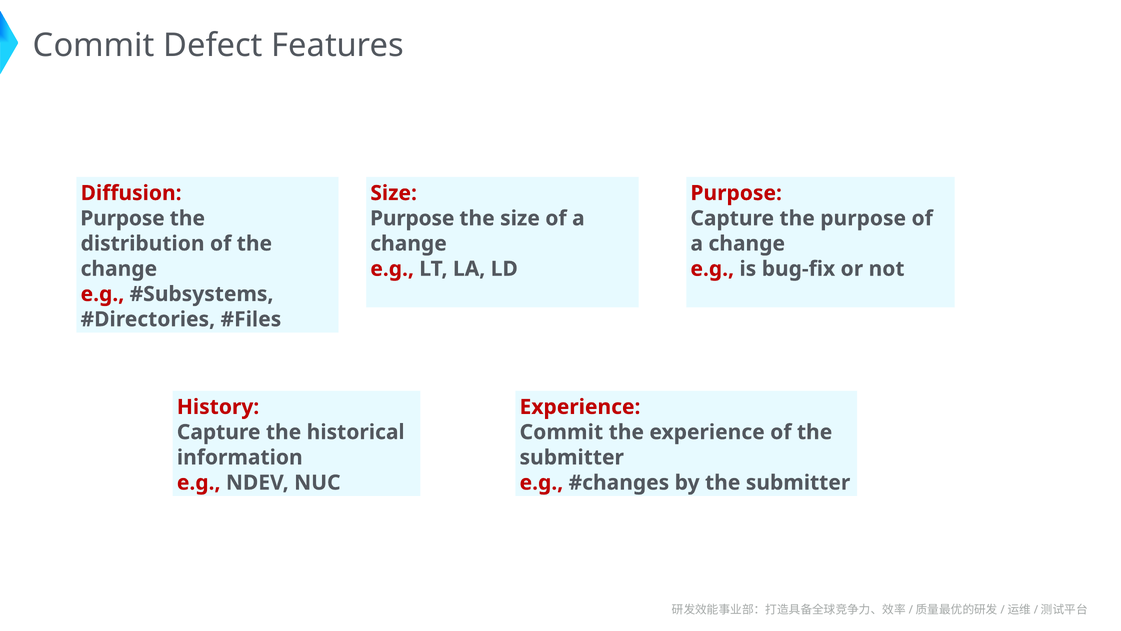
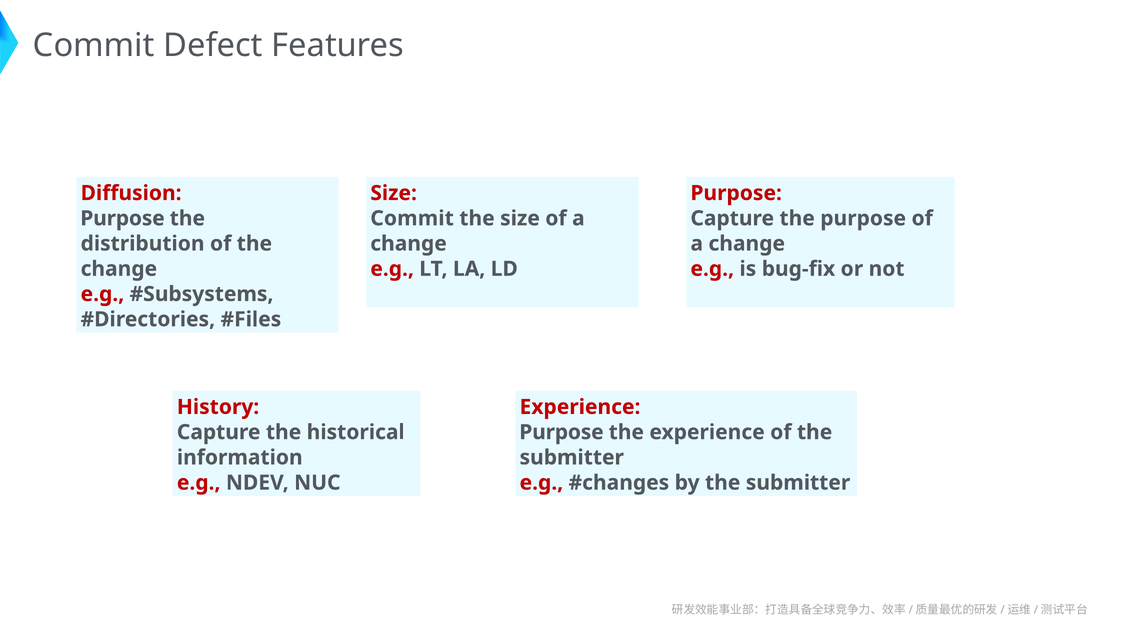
Purpose: Purpose -> Commit (412, 218)
Commit: Commit -> Purpose (561, 432)
